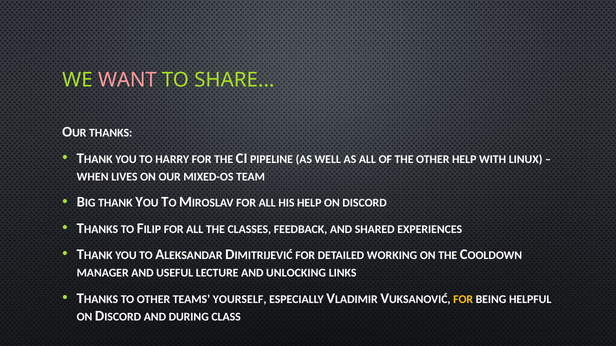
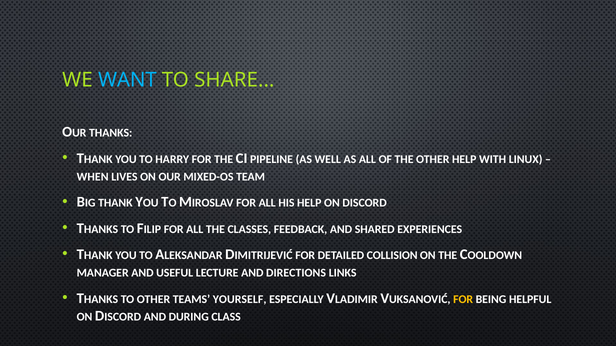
WANT colour: pink -> light blue (127, 80)
WORKING: WORKING -> COLLISION (392, 256)
UNLOCKING: UNLOCKING -> DIRECTIONS (296, 273)
